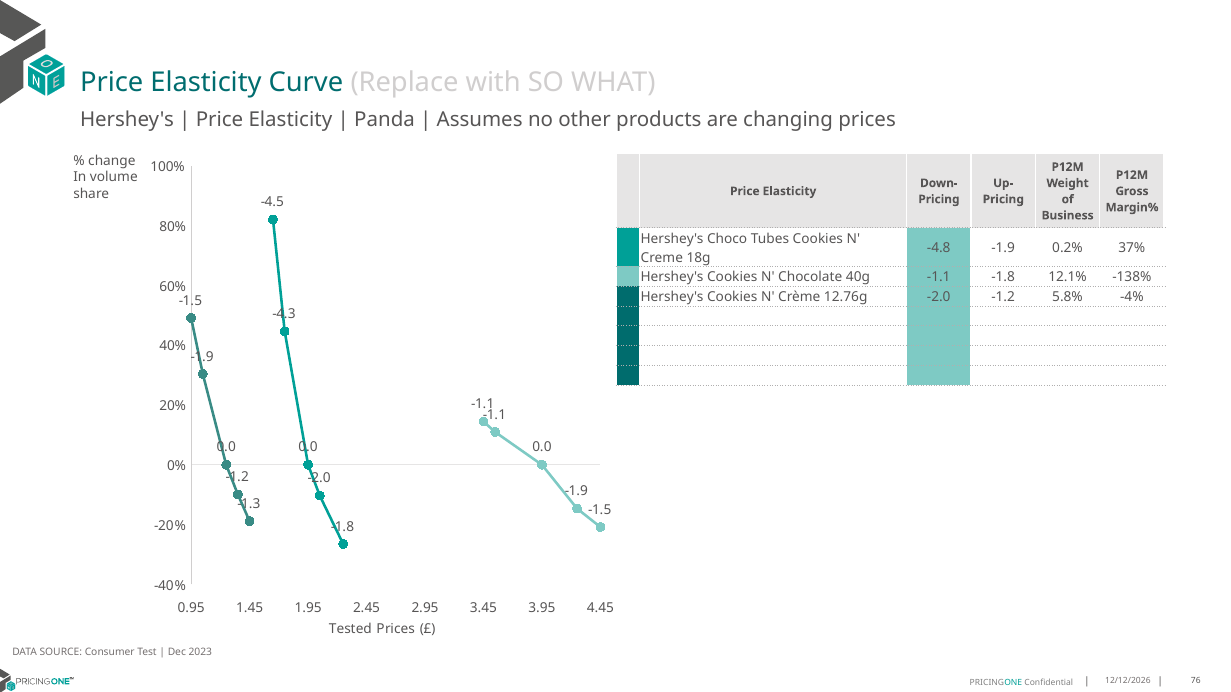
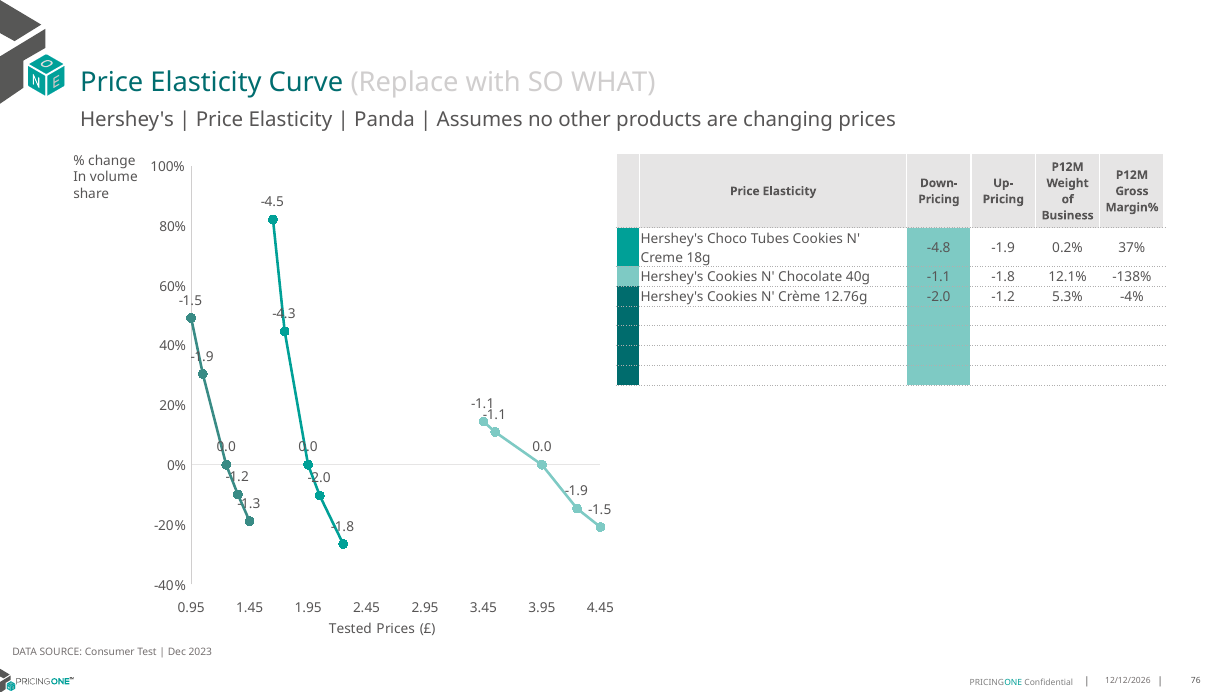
5.8%: 5.8% -> 5.3% (1068, 297)
